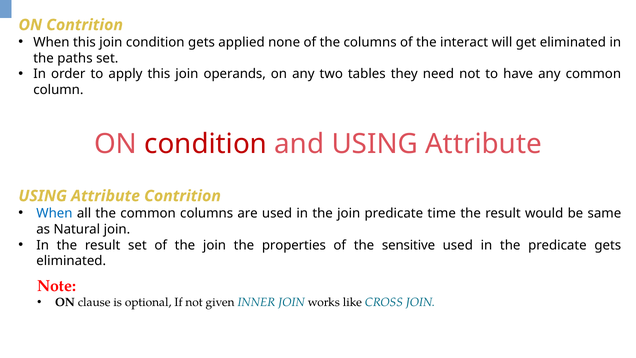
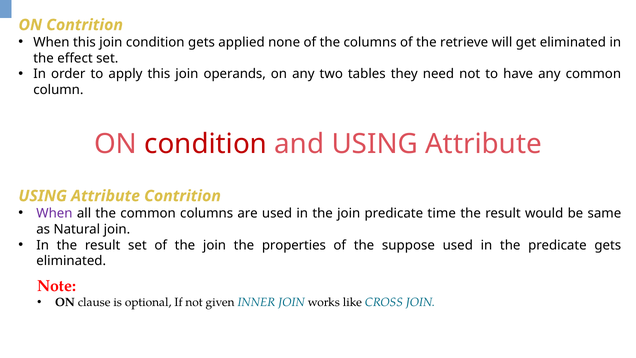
interact: interact -> retrieve (464, 42)
paths: paths -> effect (75, 58)
When colour: blue -> purple (54, 213)
sensitive: sensitive -> suppose (408, 245)
